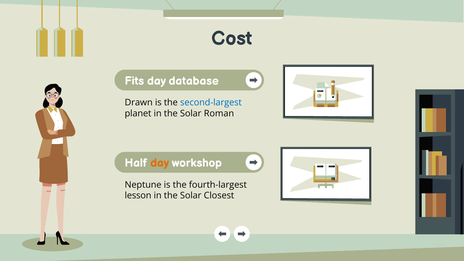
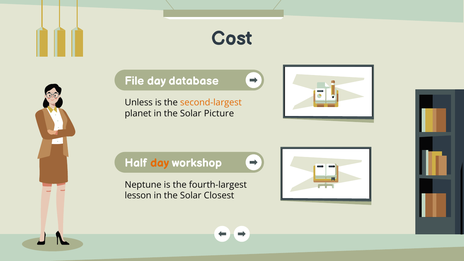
Fits: Fits -> File (134, 81)
Drawn: Drawn -> Unless (139, 103)
second-largest colour: blue -> orange (211, 103)
Roman: Roman -> Picture (219, 113)
